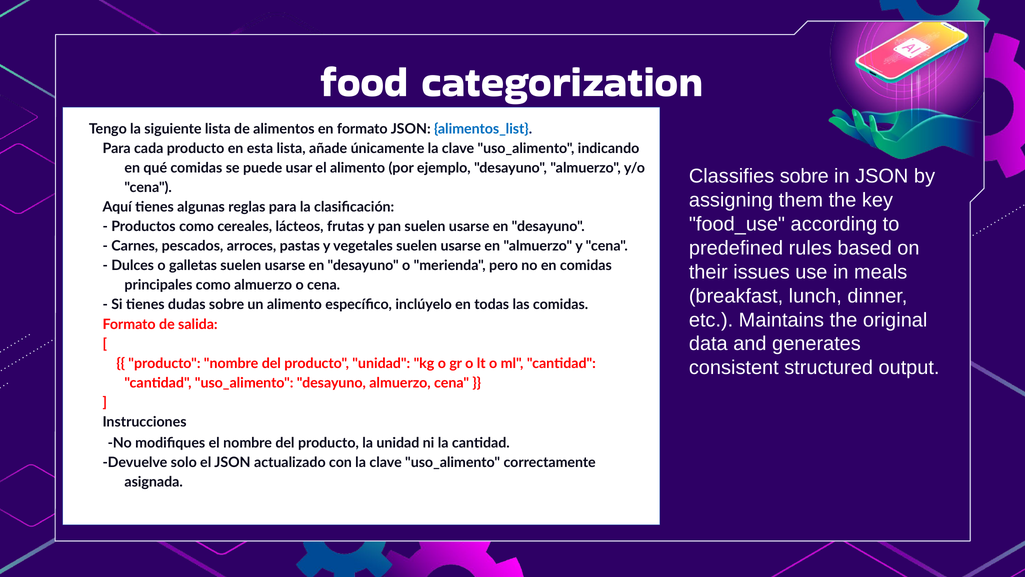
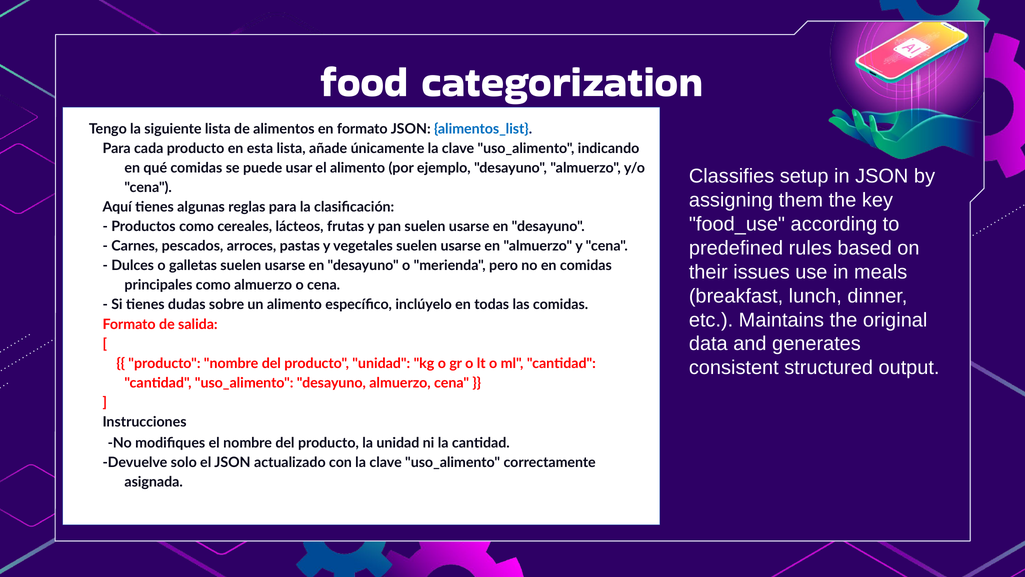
Classifies sobre: sobre -> setup (804, 176)
